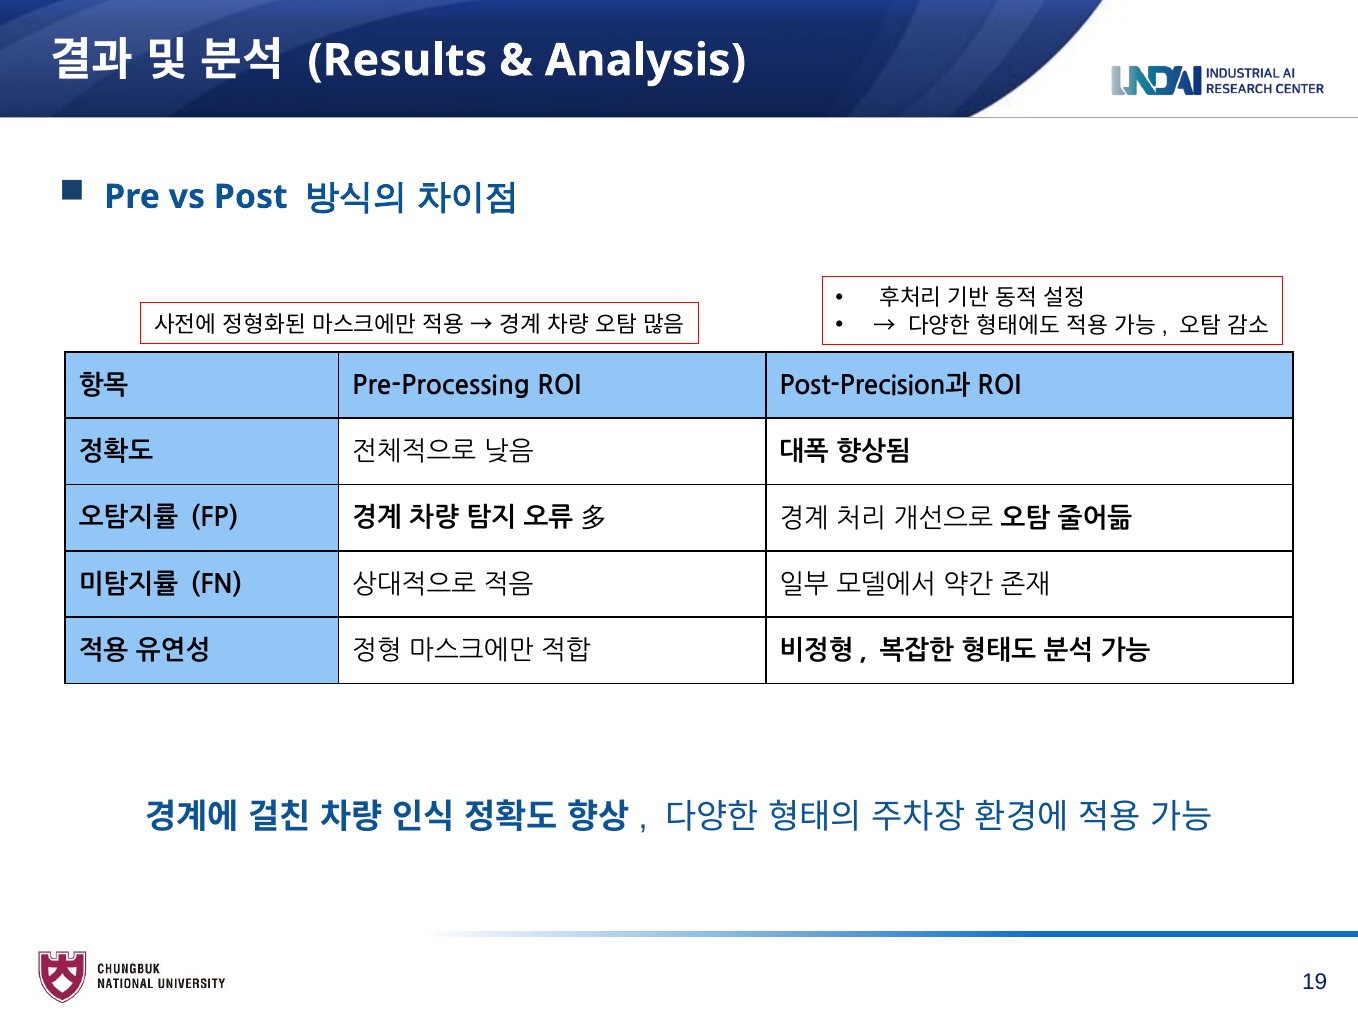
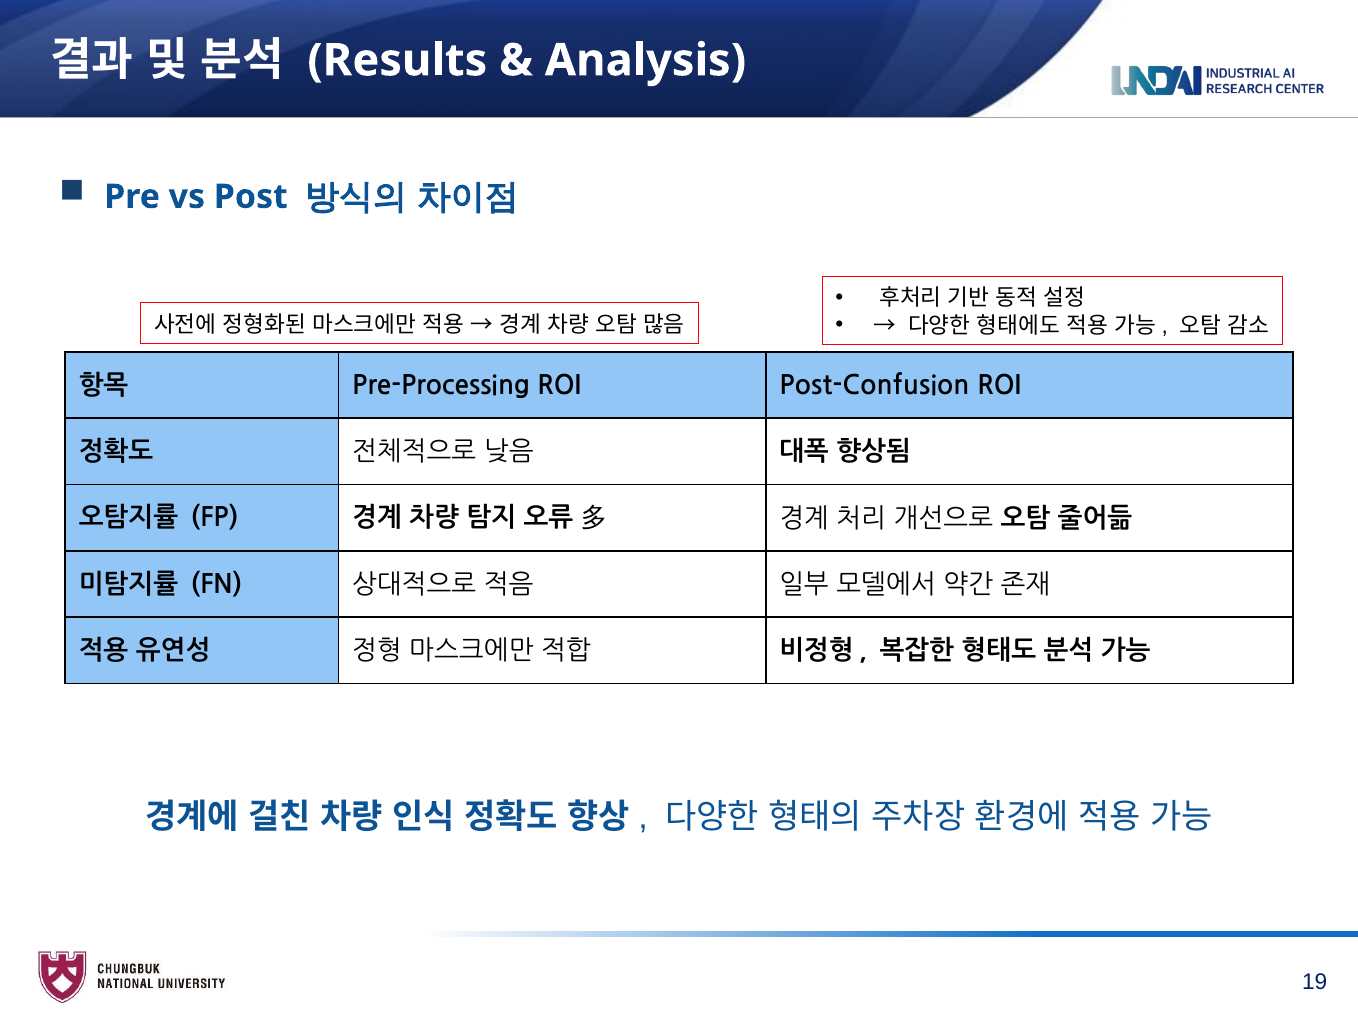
Post-Precision과: Post-Precision과 -> Post-Confusion (874, 385)
